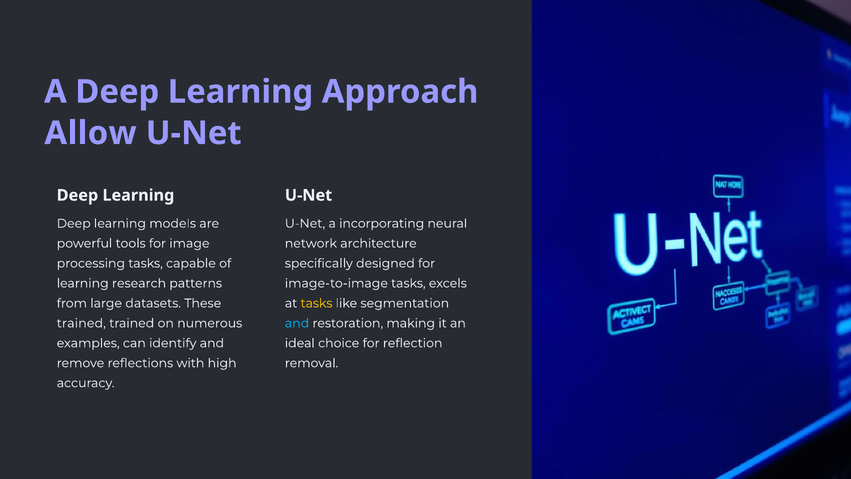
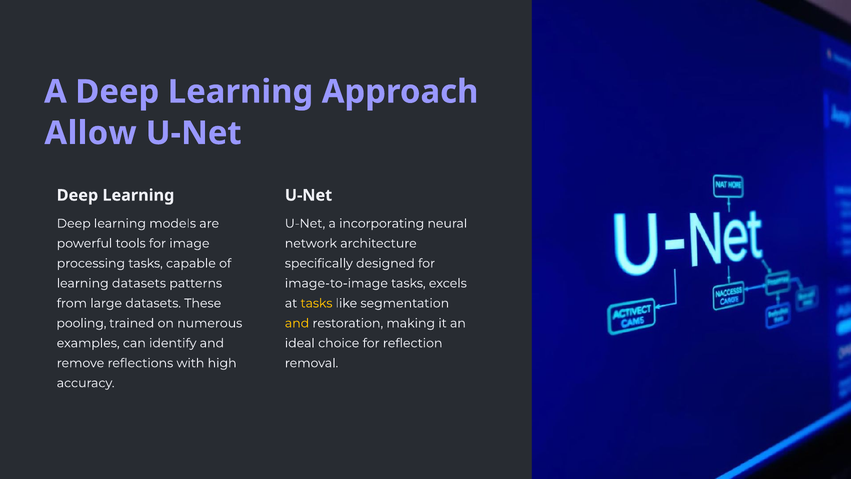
learning research: research -> datasets (139, 283)
trained: trained -> pooling (81, 323)
and colour: light blue -> yellow (297, 323)
